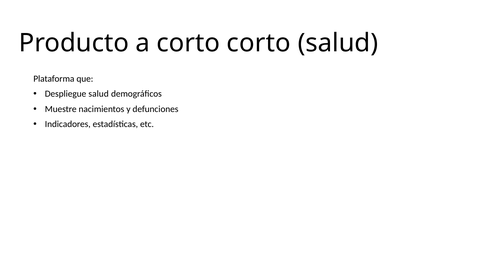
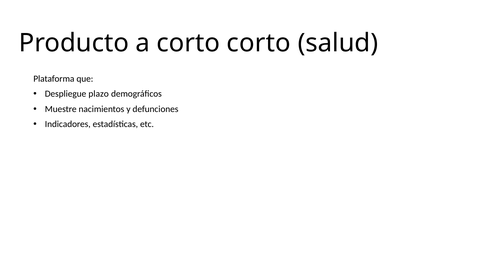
Despliegue salud: salud -> plazo (99, 94)
